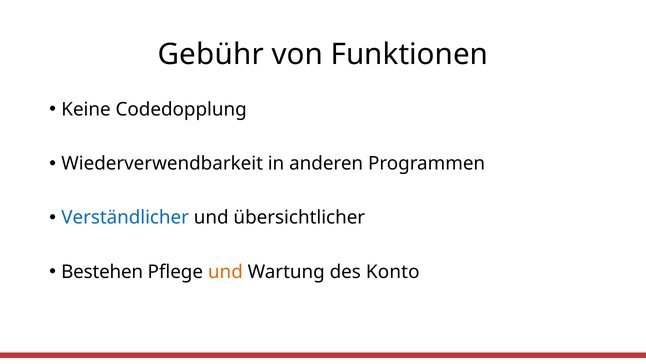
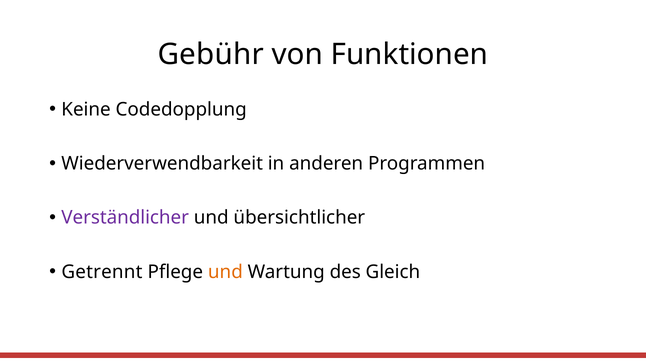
Verständlicher colour: blue -> purple (125, 217)
Bestehen: Bestehen -> Getrennt (102, 271)
Konto: Konto -> Gleich (393, 271)
